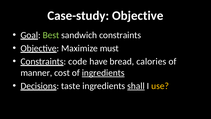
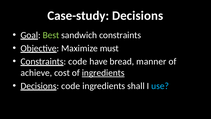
Case-study Objective: Objective -> Decisions (138, 16)
calories: calories -> manner (151, 61)
manner: manner -> achieve (36, 73)
Decisions taste: taste -> code (71, 86)
shall underline: present -> none (136, 86)
use colour: yellow -> light blue (160, 86)
